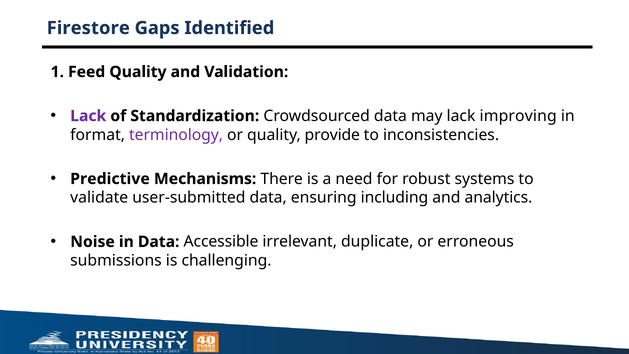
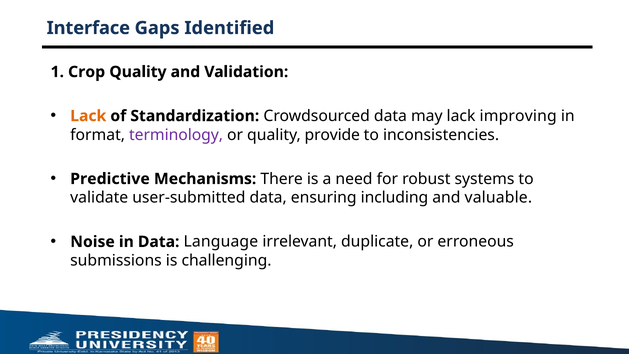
Firestore: Firestore -> Interface (88, 28)
Feed: Feed -> Crop (87, 72)
Lack colour: purple -> orange (88, 116)
analytics: analytics -> valuable (498, 198)
Accessible: Accessible -> Language (221, 242)
